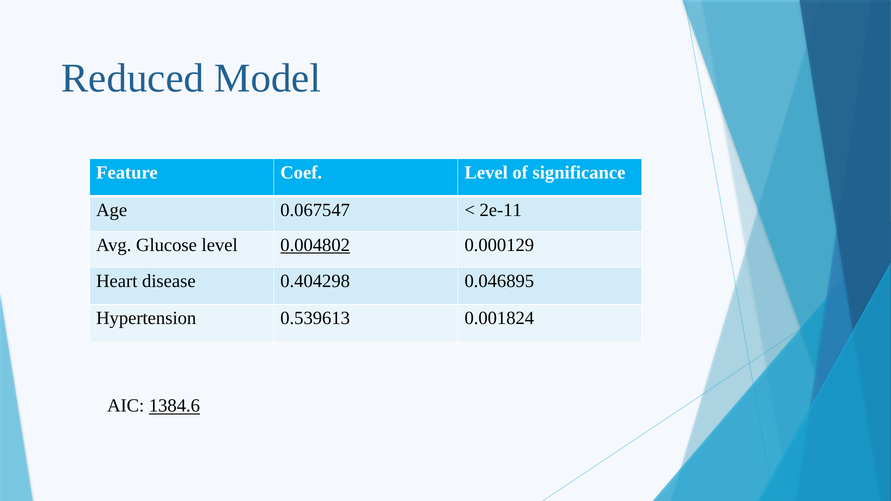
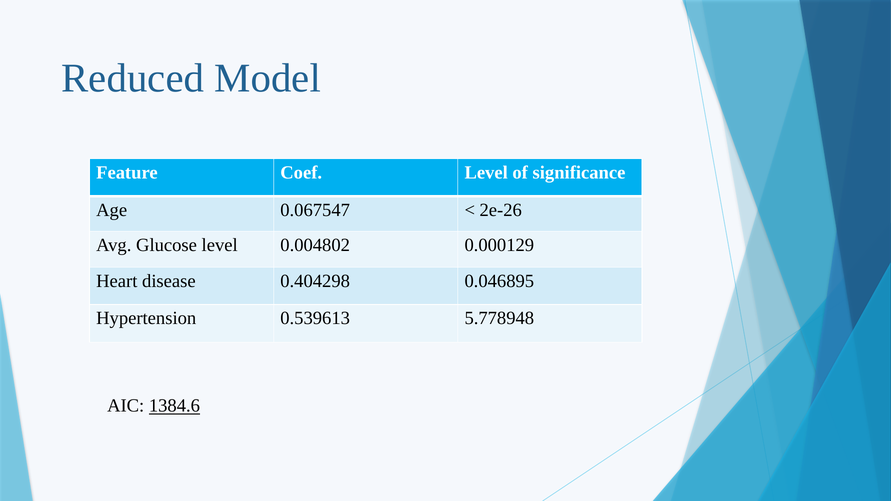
2e-11: 2e-11 -> 2e-26 (501, 210)
0.004802 underline: present -> none (315, 245)
0.001824: 0.001824 -> 5.778948 (499, 318)
